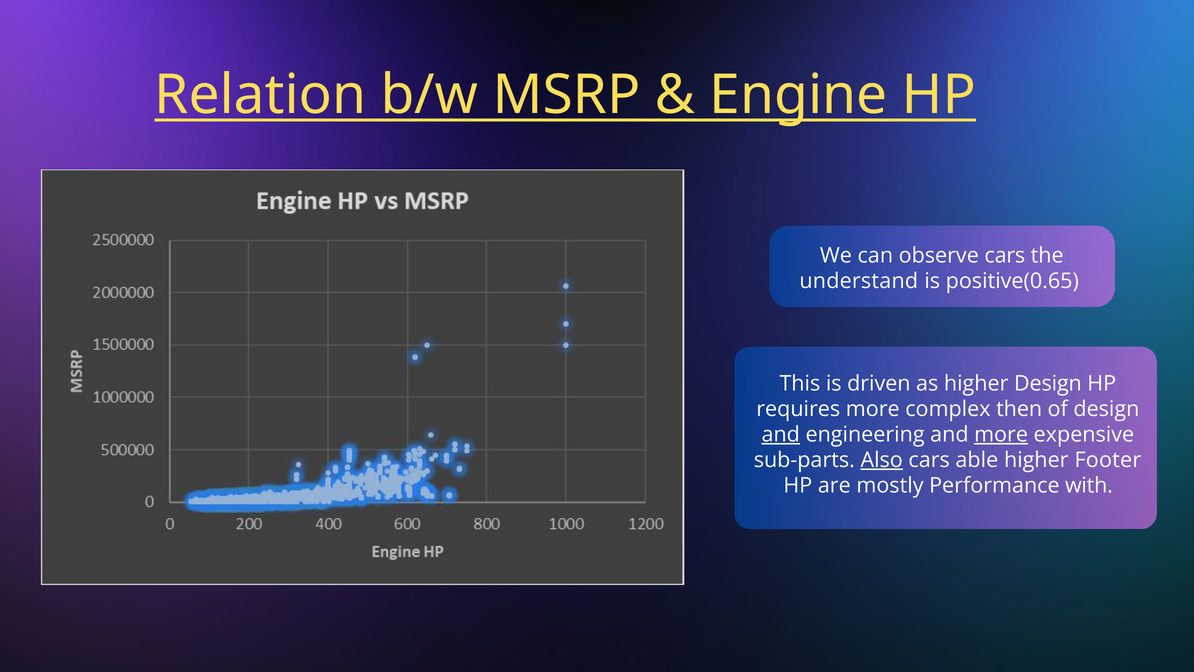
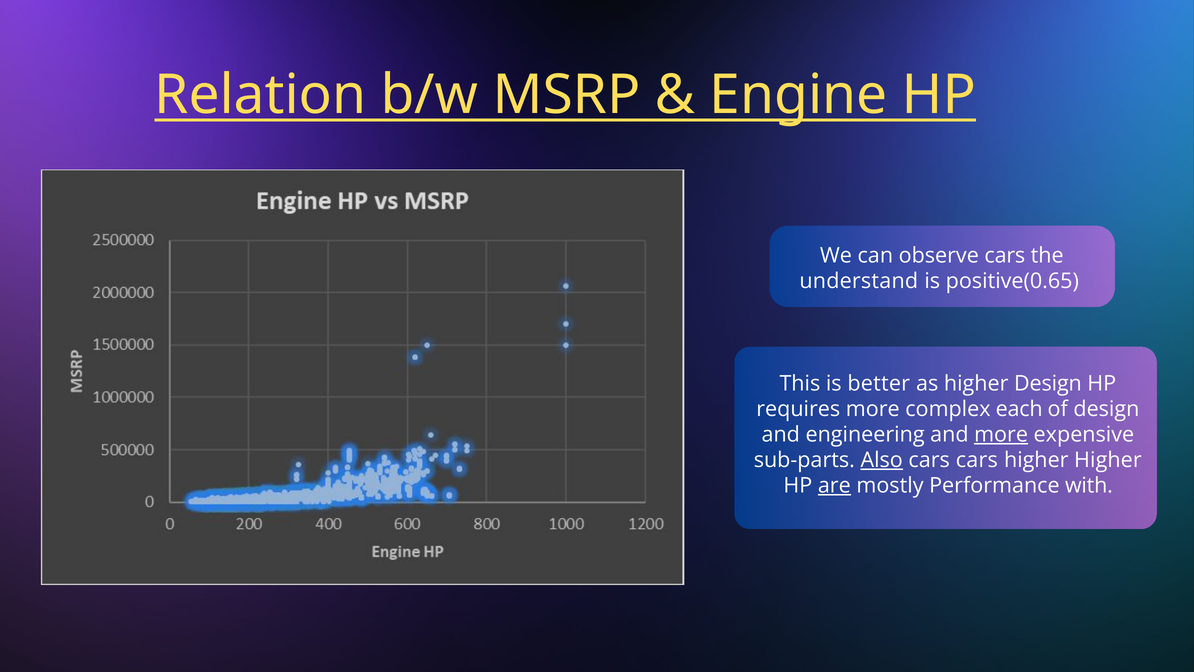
driven: driven -> better (879, 383)
then: then -> each (1019, 409)
and underline: present -> none (781, 434)
cars able: able -> cars (977, 460)
higher Fοοter: Fοοter -> Higher (1108, 460)
are underline: none -> present (834, 485)
